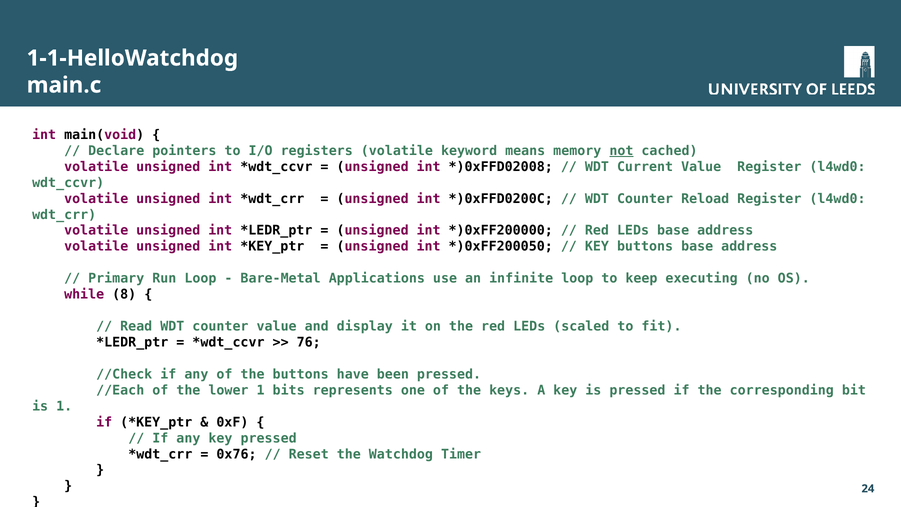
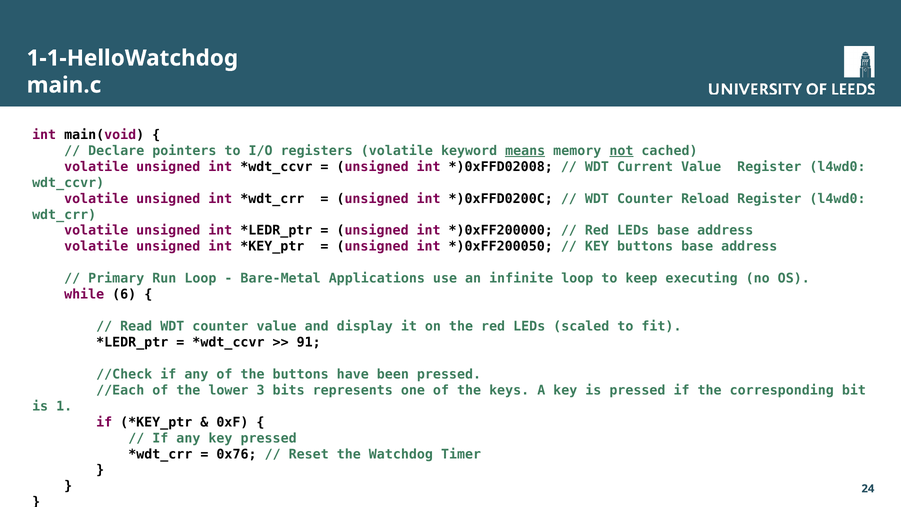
means underline: none -> present (525, 151)
8: 8 -> 6 (124, 294)
76: 76 -> 91 (309, 342)
lower 1: 1 -> 3 (261, 390)
